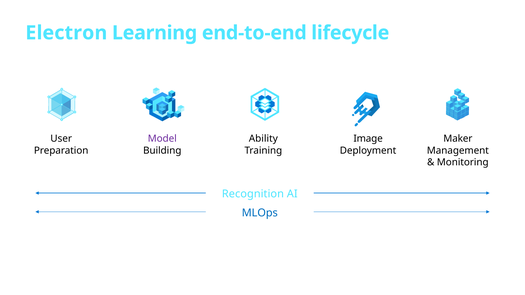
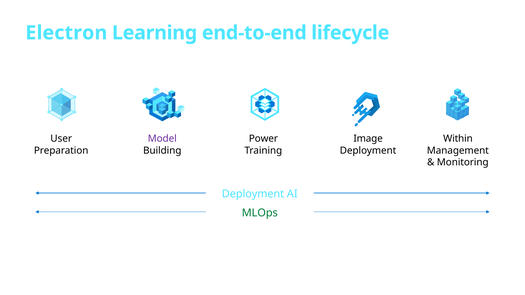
Ability: Ability -> Power (263, 139)
Maker: Maker -> Within (458, 139)
Recognition: Recognition -> Deployment (253, 194)
MLOps colour: blue -> green (260, 213)
